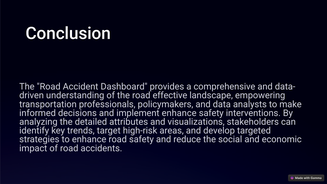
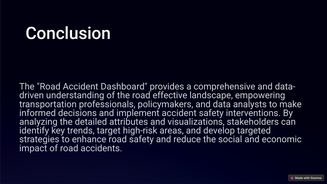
implement enhance: enhance -> accident (179, 113)
